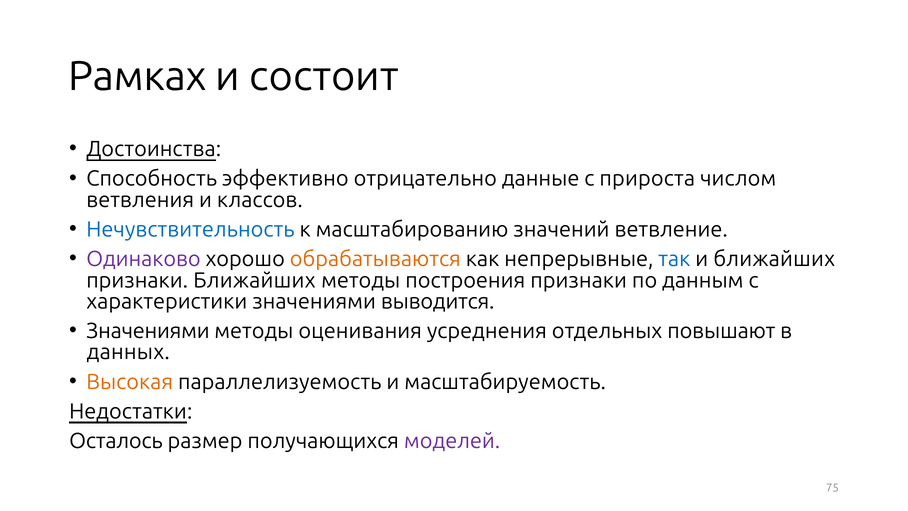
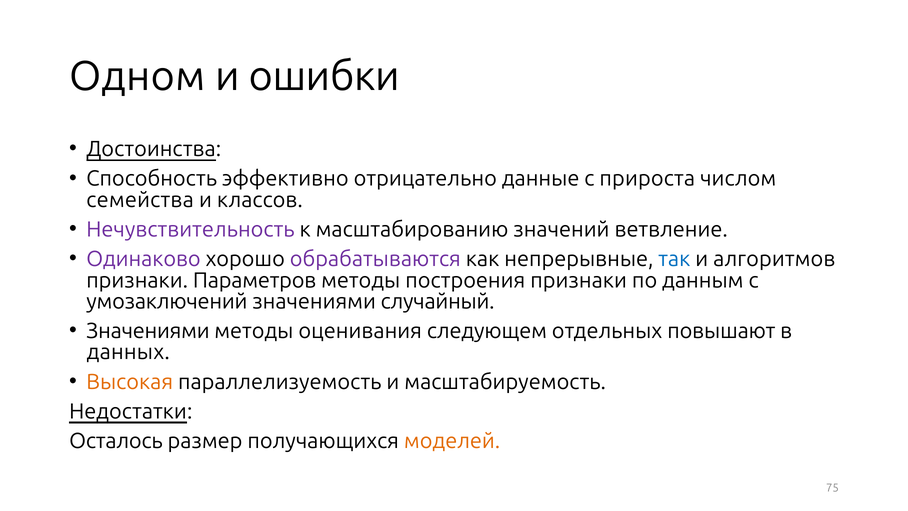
Рамках: Рамках -> Одном (137, 76)
состоит: состоит -> ошибки (324, 76)
ветвления: ветвления -> семейства (140, 200)
Нечувствительность colour: blue -> purple (190, 229)
обрабатываются colour: orange -> purple (375, 259)
и ближайших: ближайших -> алгоритмов (774, 259)
признаки Ближайших: Ближайших -> Параметров (255, 280)
характеристики: характеристики -> умозаключений (167, 301)
выводится: выводится -> случайный (438, 301)
усреднения: усреднения -> следующем (487, 331)
моделей colour: purple -> orange (452, 441)
